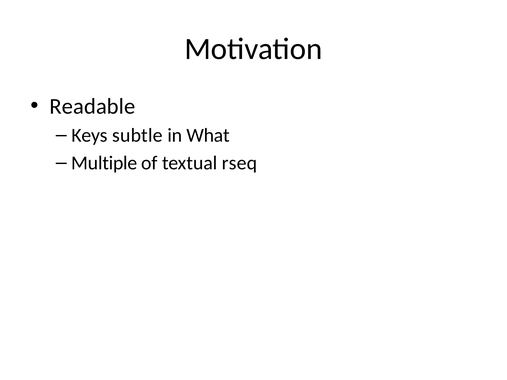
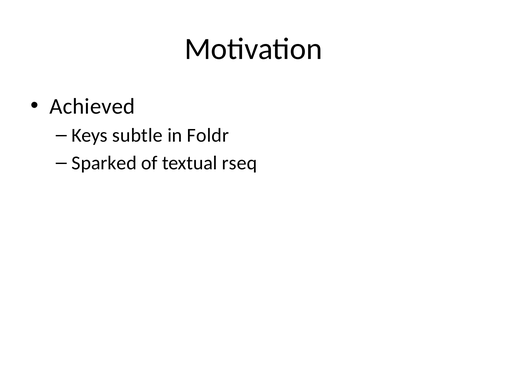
Readable: Readable -> Achieved (92, 106)
What: What -> Foldr (208, 135)
Multiple: Multiple -> Sparked (104, 163)
